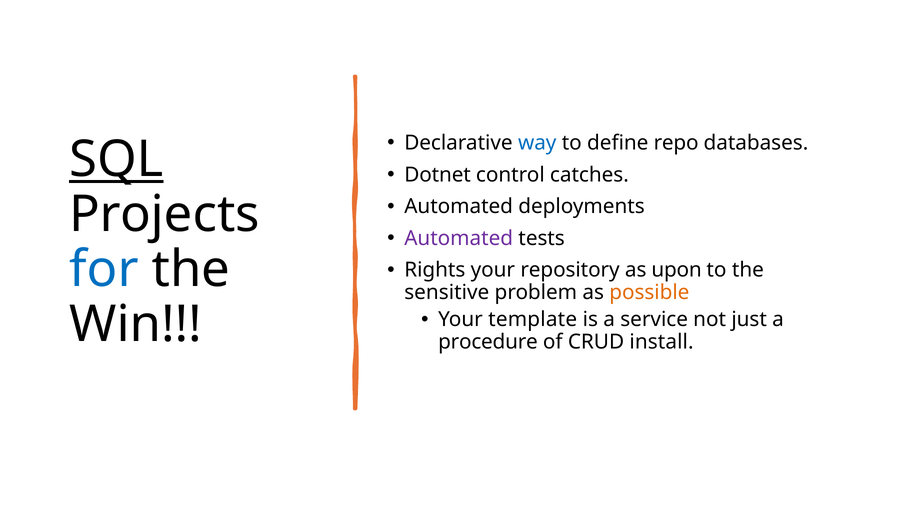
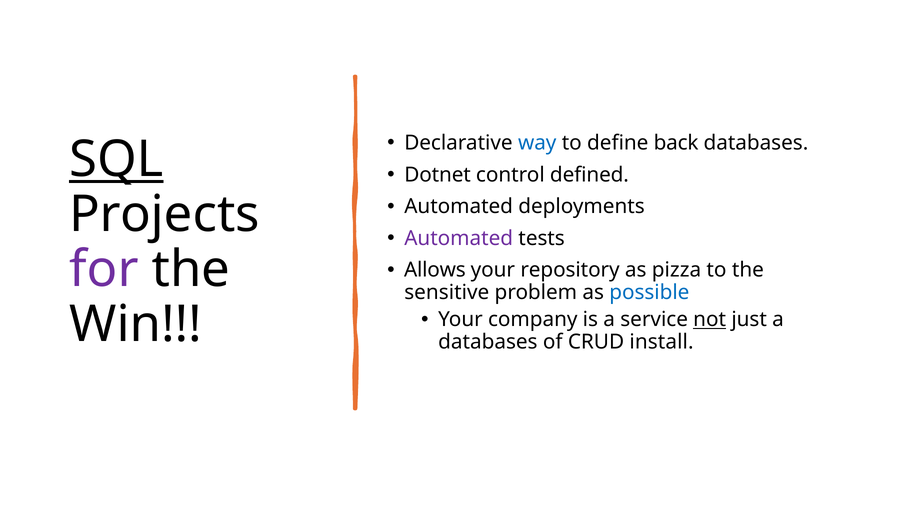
repo: repo -> back (676, 143)
catches: catches -> defined (589, 175)
for colour: blue -> purple (104, 269)
Rights: Rights -> Allows (435, 270)
upon: upon -> pizza (676, 270)
possible colour: orange -> blue (649, 292)
template: template -> company (533, 320)
not underline: none -> present (710, 320)
procedure: procedure -> databases (488, 342)
